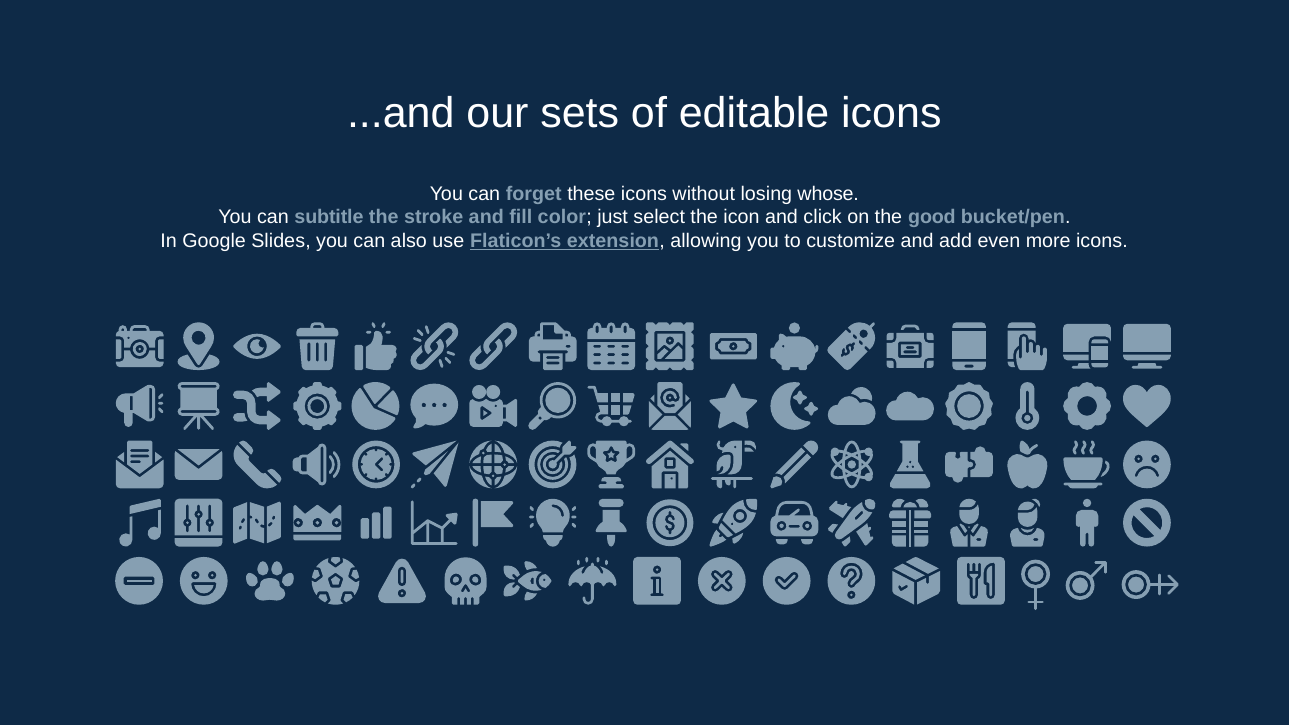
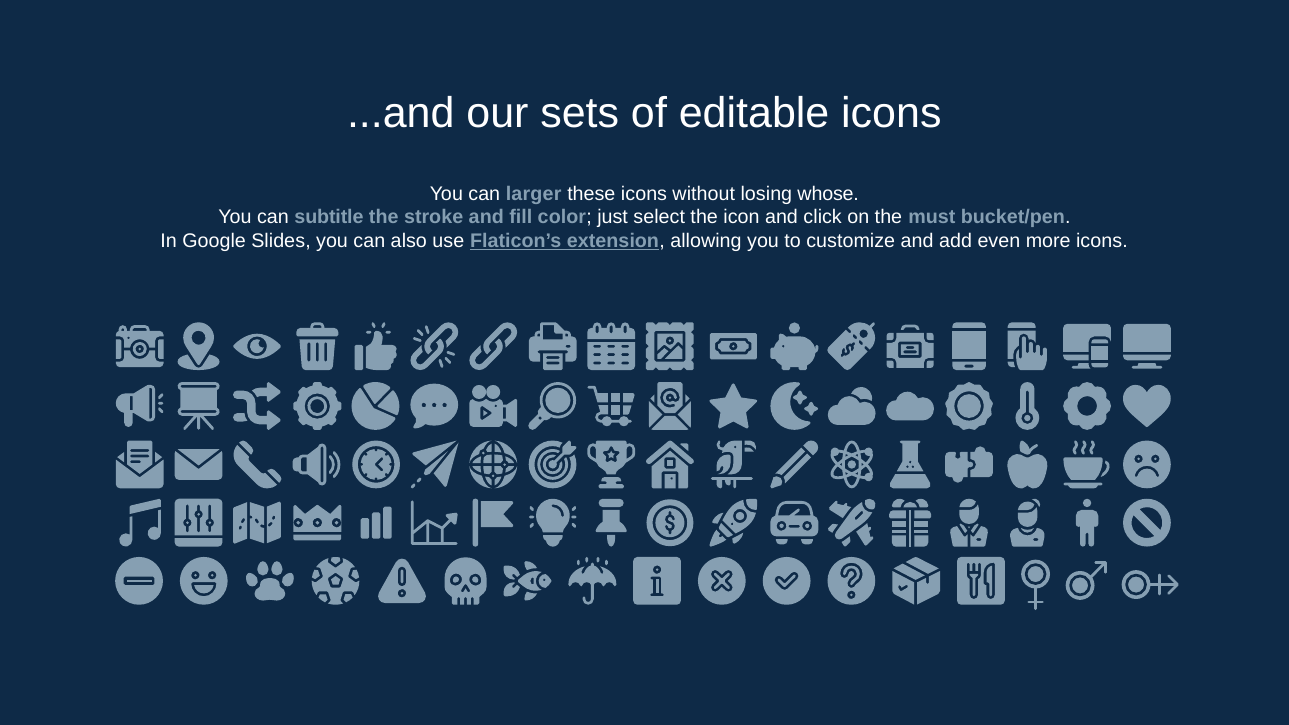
forget: forget -> larger (534, 194)
good: good -> must (932, 217)
